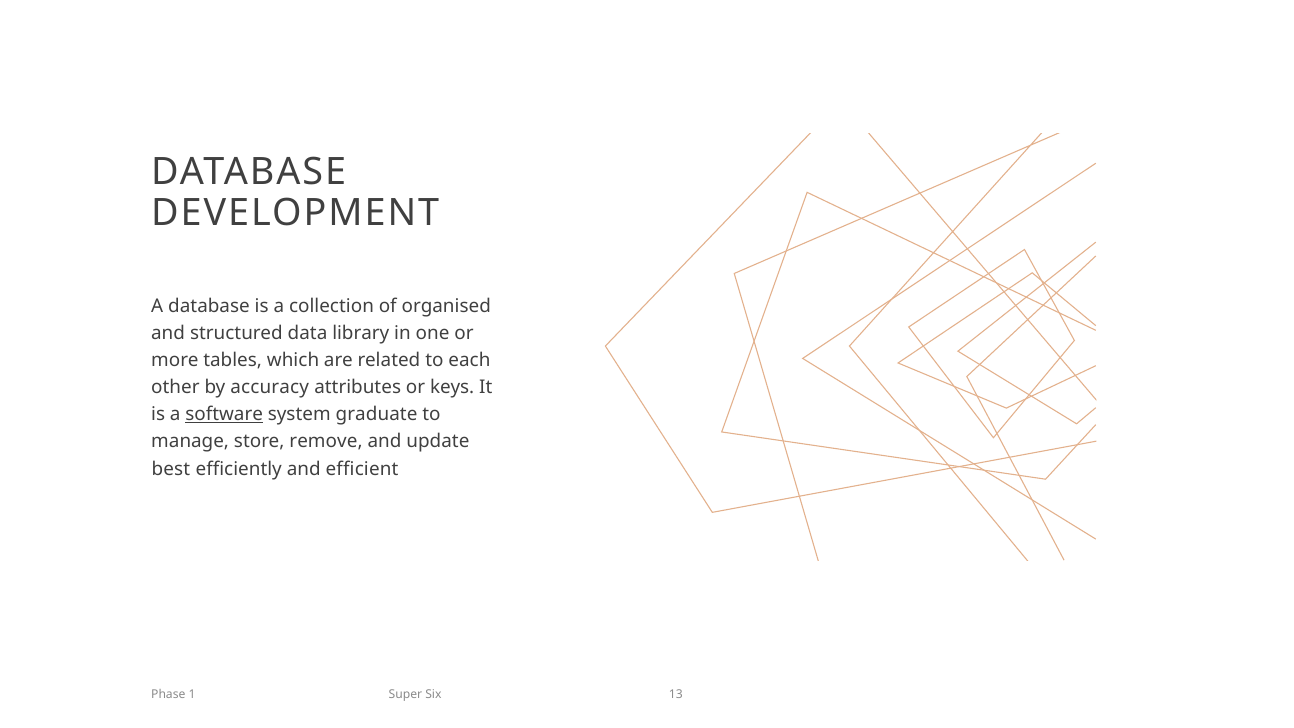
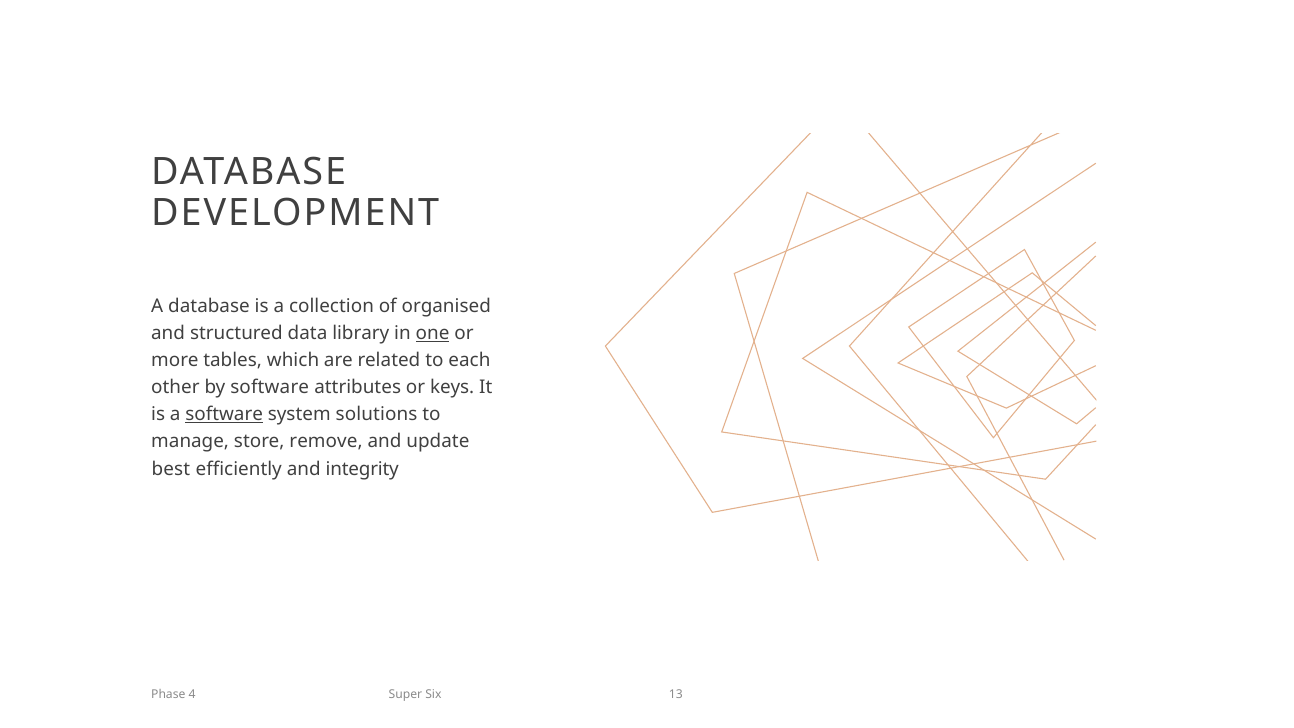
one underline: none -> present (433, 333)
by accuracy: accuracy -> software (270, 387)
graduate: graduate -> solutions (377, 414)
efficient: efficient -> integrity (362, 469)
1: 1 -> 4 (192, 695)
